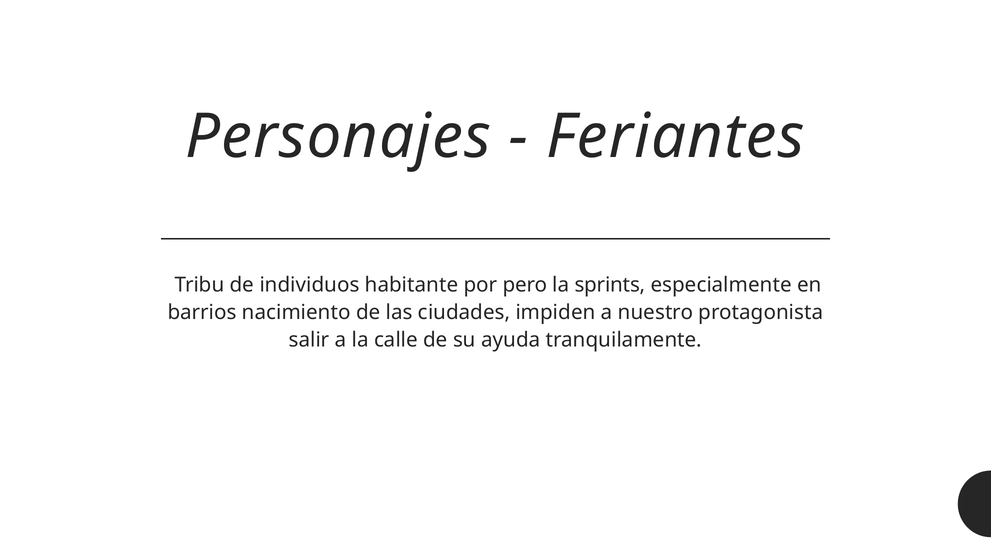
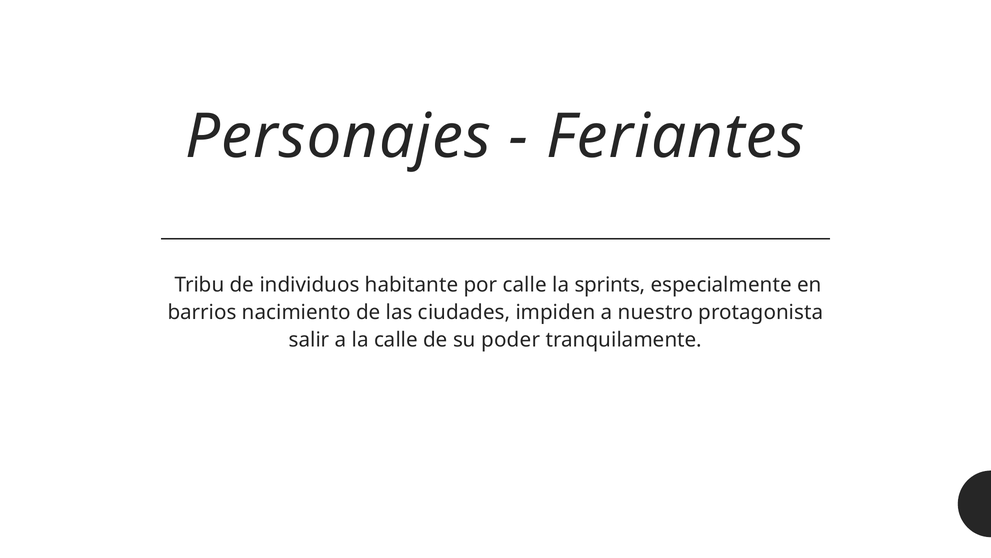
por pero: pero -> calle (525, 285)
ayuda: ayuda -> poder (511, 339)
